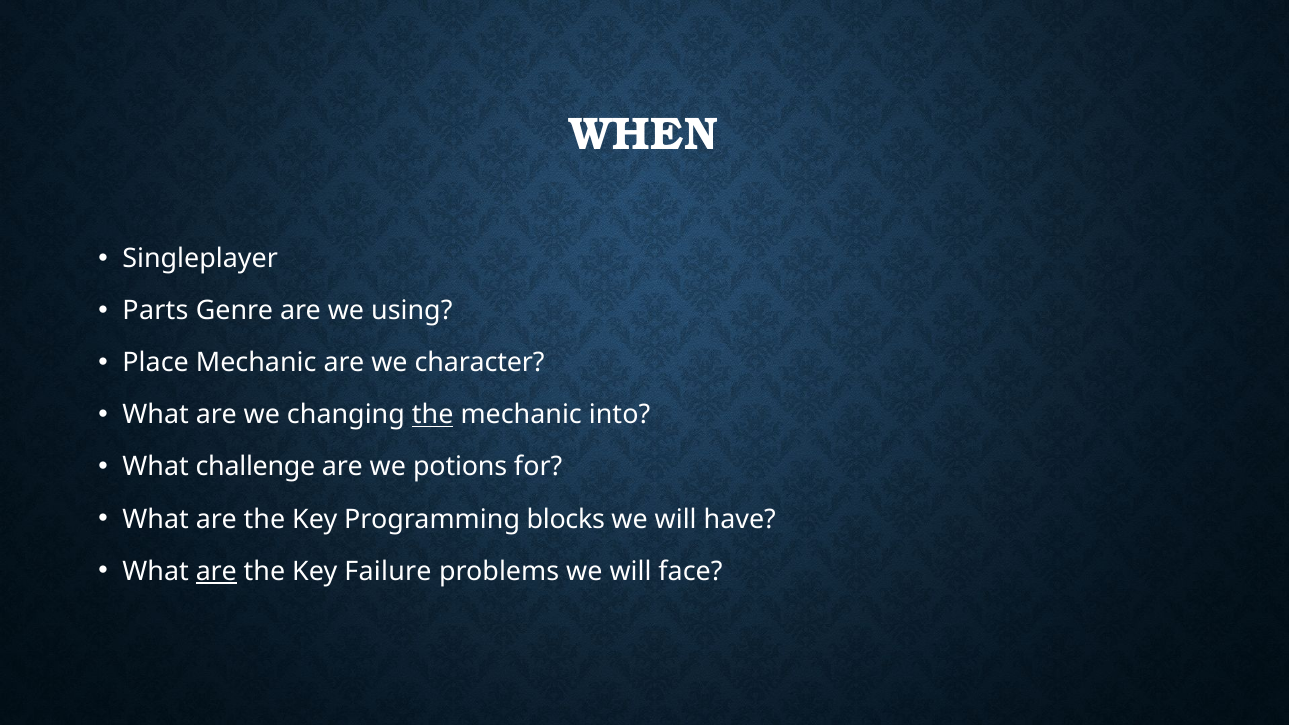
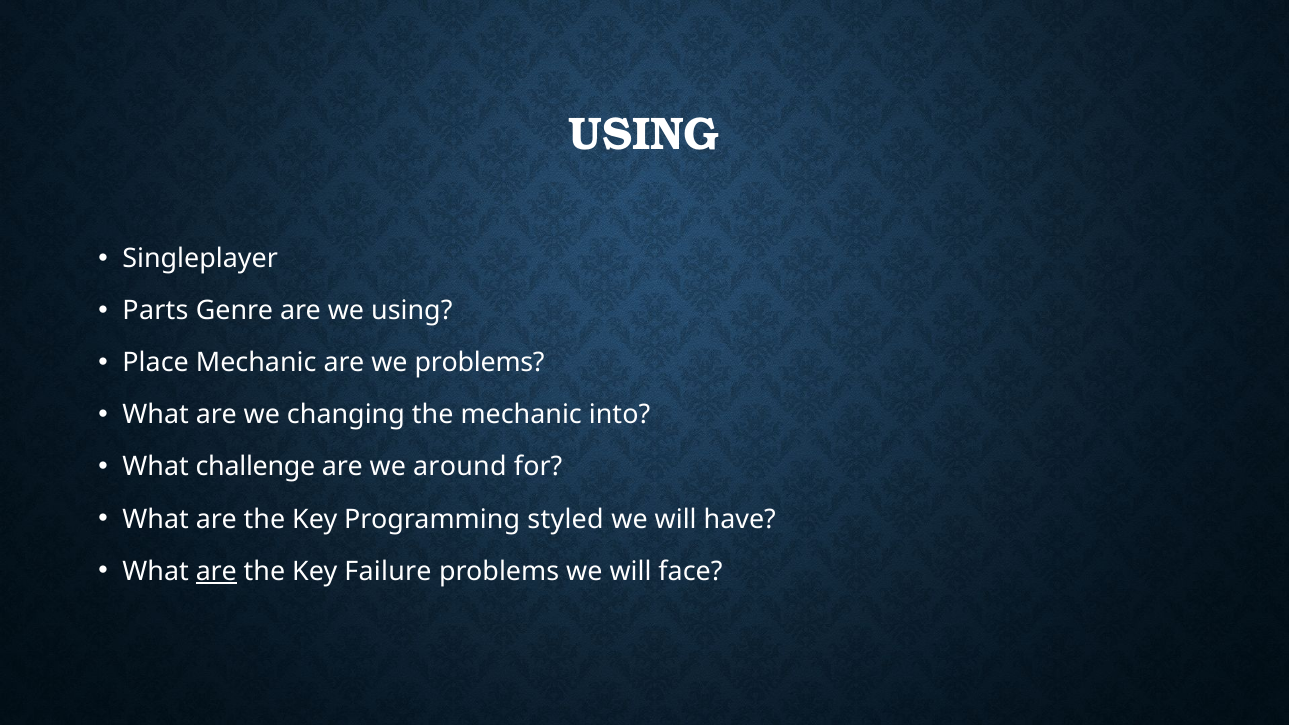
WHEN: WHEN -> USING (644, 134)
we character: character -> problems (480, 363)
the underline: present -> none (433, 415)
potions: potions -> around (460, 467)
blocks: blocks -> styled (566, 519)
